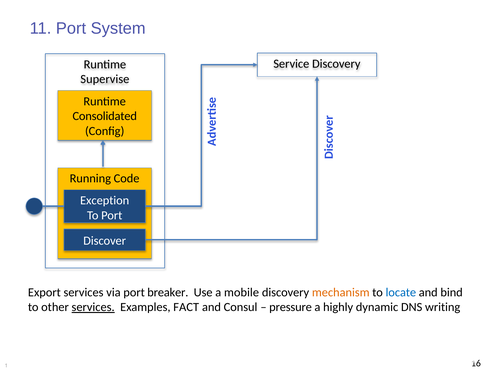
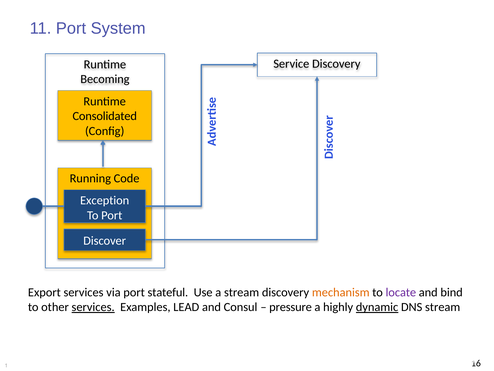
Supervise: Supervise -> Becoming (105, 79)
breaker: breaker -> stateful (168, 292)
a mobile: mobile -> stream (242, 292)
locate colour: blue -> purple (401, 292)
FACT: FACT -> LEAD (186, 307)
dynamic underline: none -> present (377, 307)
DNS writing: writing -> stream (443, 307)
